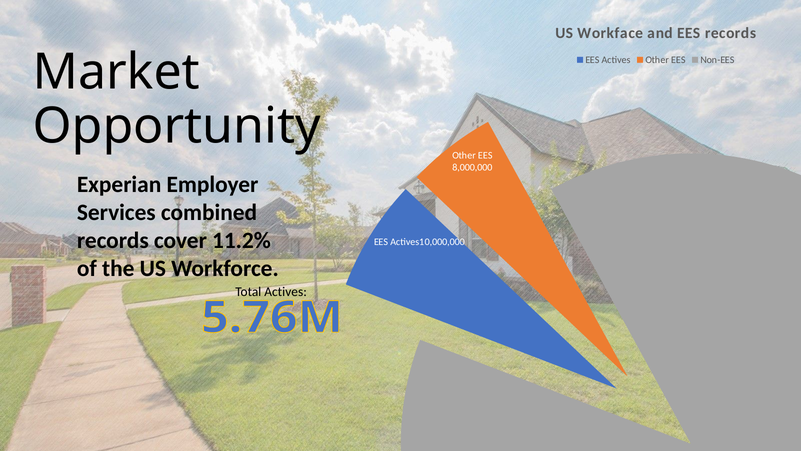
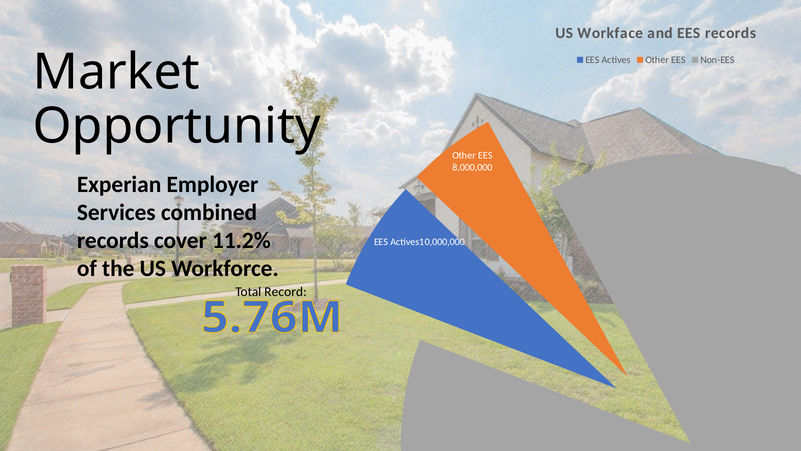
Total Actives: Actives -> Record (286, 291)
